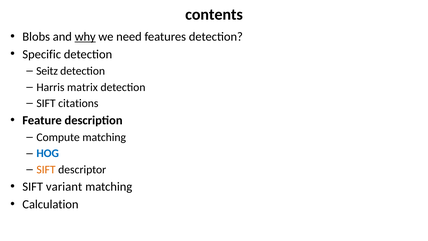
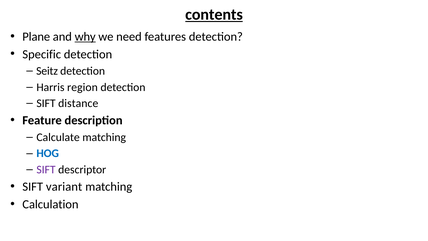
contents underline: none -> present (214, 14)
Blobs: Blobs -> Plane (36, 37)
matrix: matrix -> region (82, 87)
citations: citations -> distance (78, 103)
Compute: Compute -> Calculate (58, 137)
SIFT colour: orange -> purple (46, 170)
